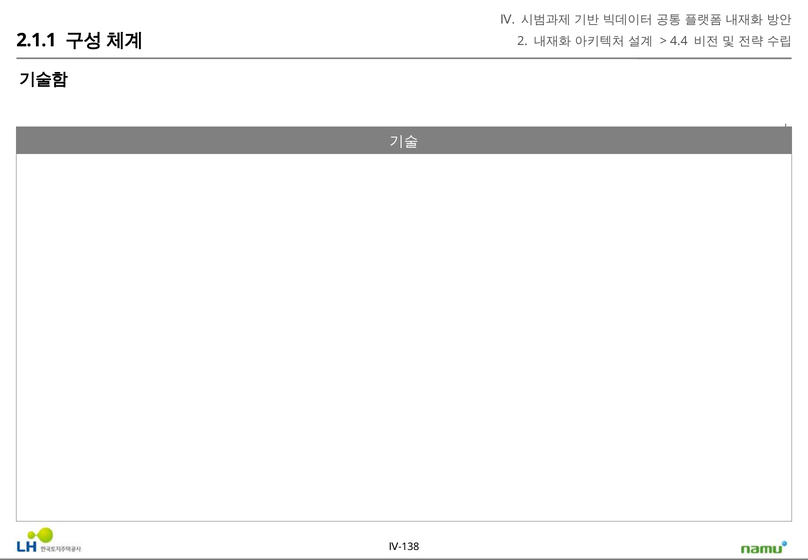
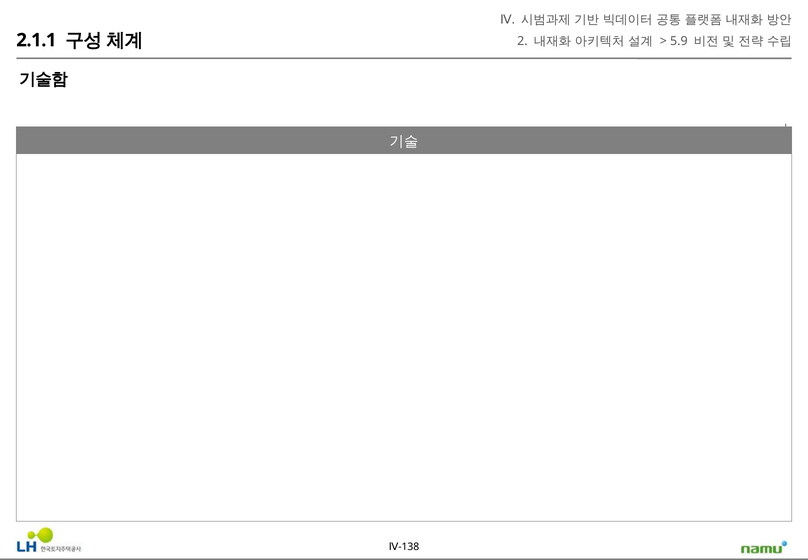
4.4: 4.4 -> 5.9 (679, 41)
